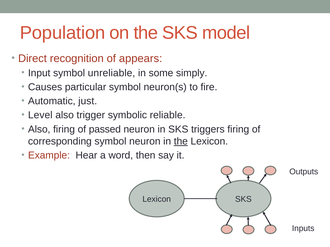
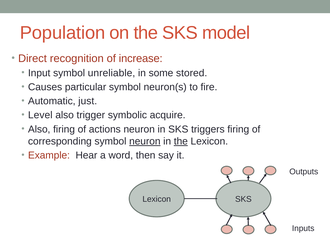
appears: appears -> increase (141, 59)
simply: simply -> stored (192, 73)
reliable: reliable -> acquire (168, 115)
passed: passed -> actions (105, 129)
neuron underline: none -> present (145, 142)
